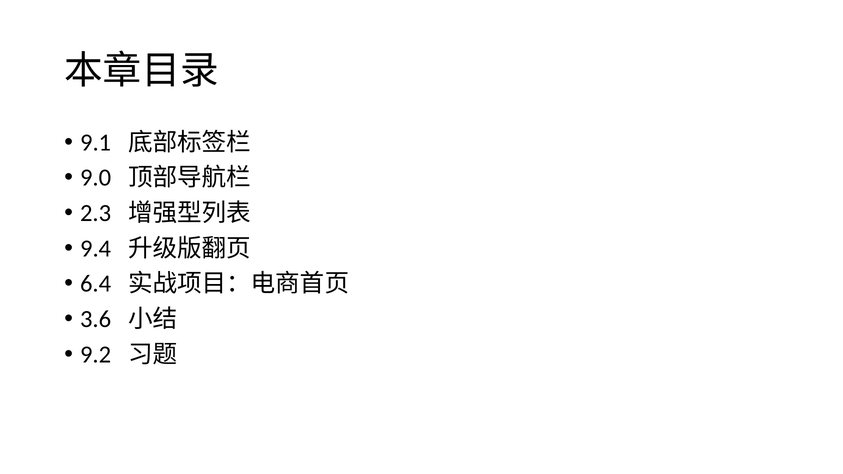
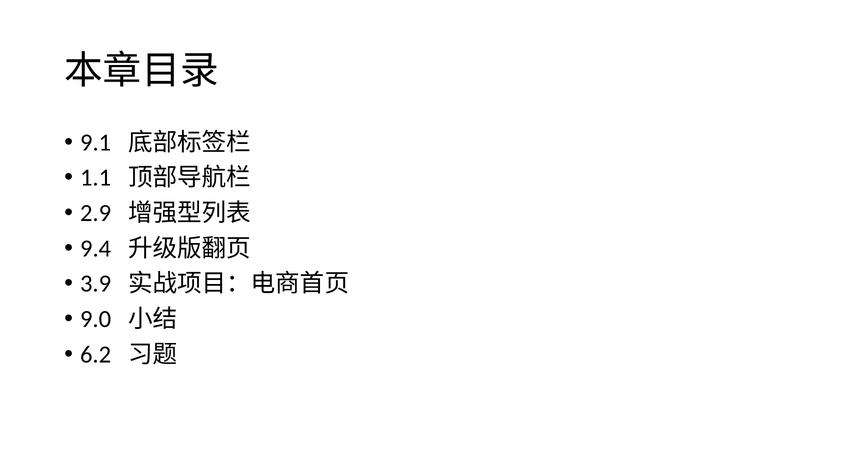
9.0: 9.0 -> 1.1 (96, 178)
2.3: 2.3 -> 2.9 (96, 213)
6.4: 6.4 -> 3.9 (96, 284)
3.6: 3.6 -> 9.0 (96, 319)
9.2: 9.2 -> 6.2 (96, 355)
